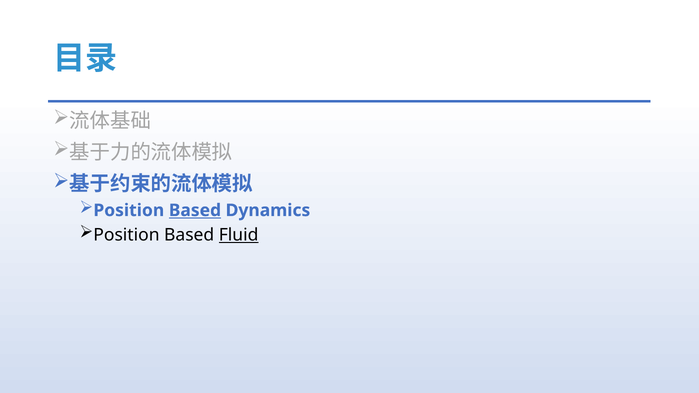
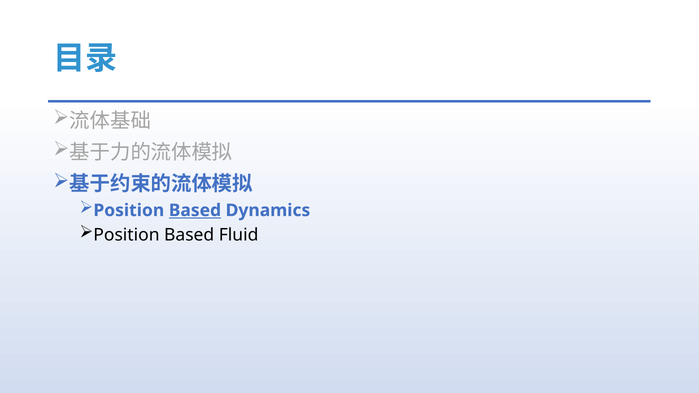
Fluid underline: present -> none (239, 235)
